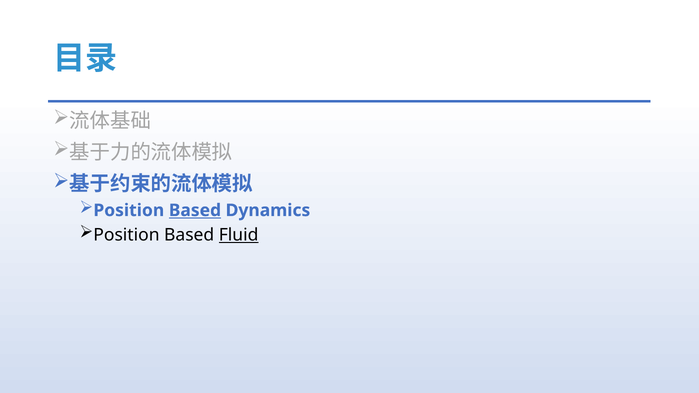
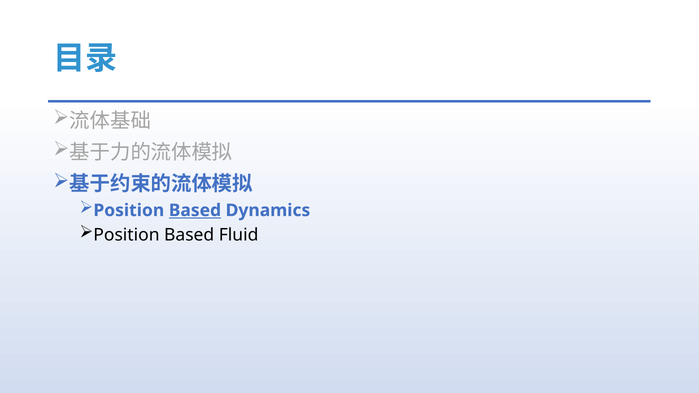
Fluid underline: present -> none (239, 235)
